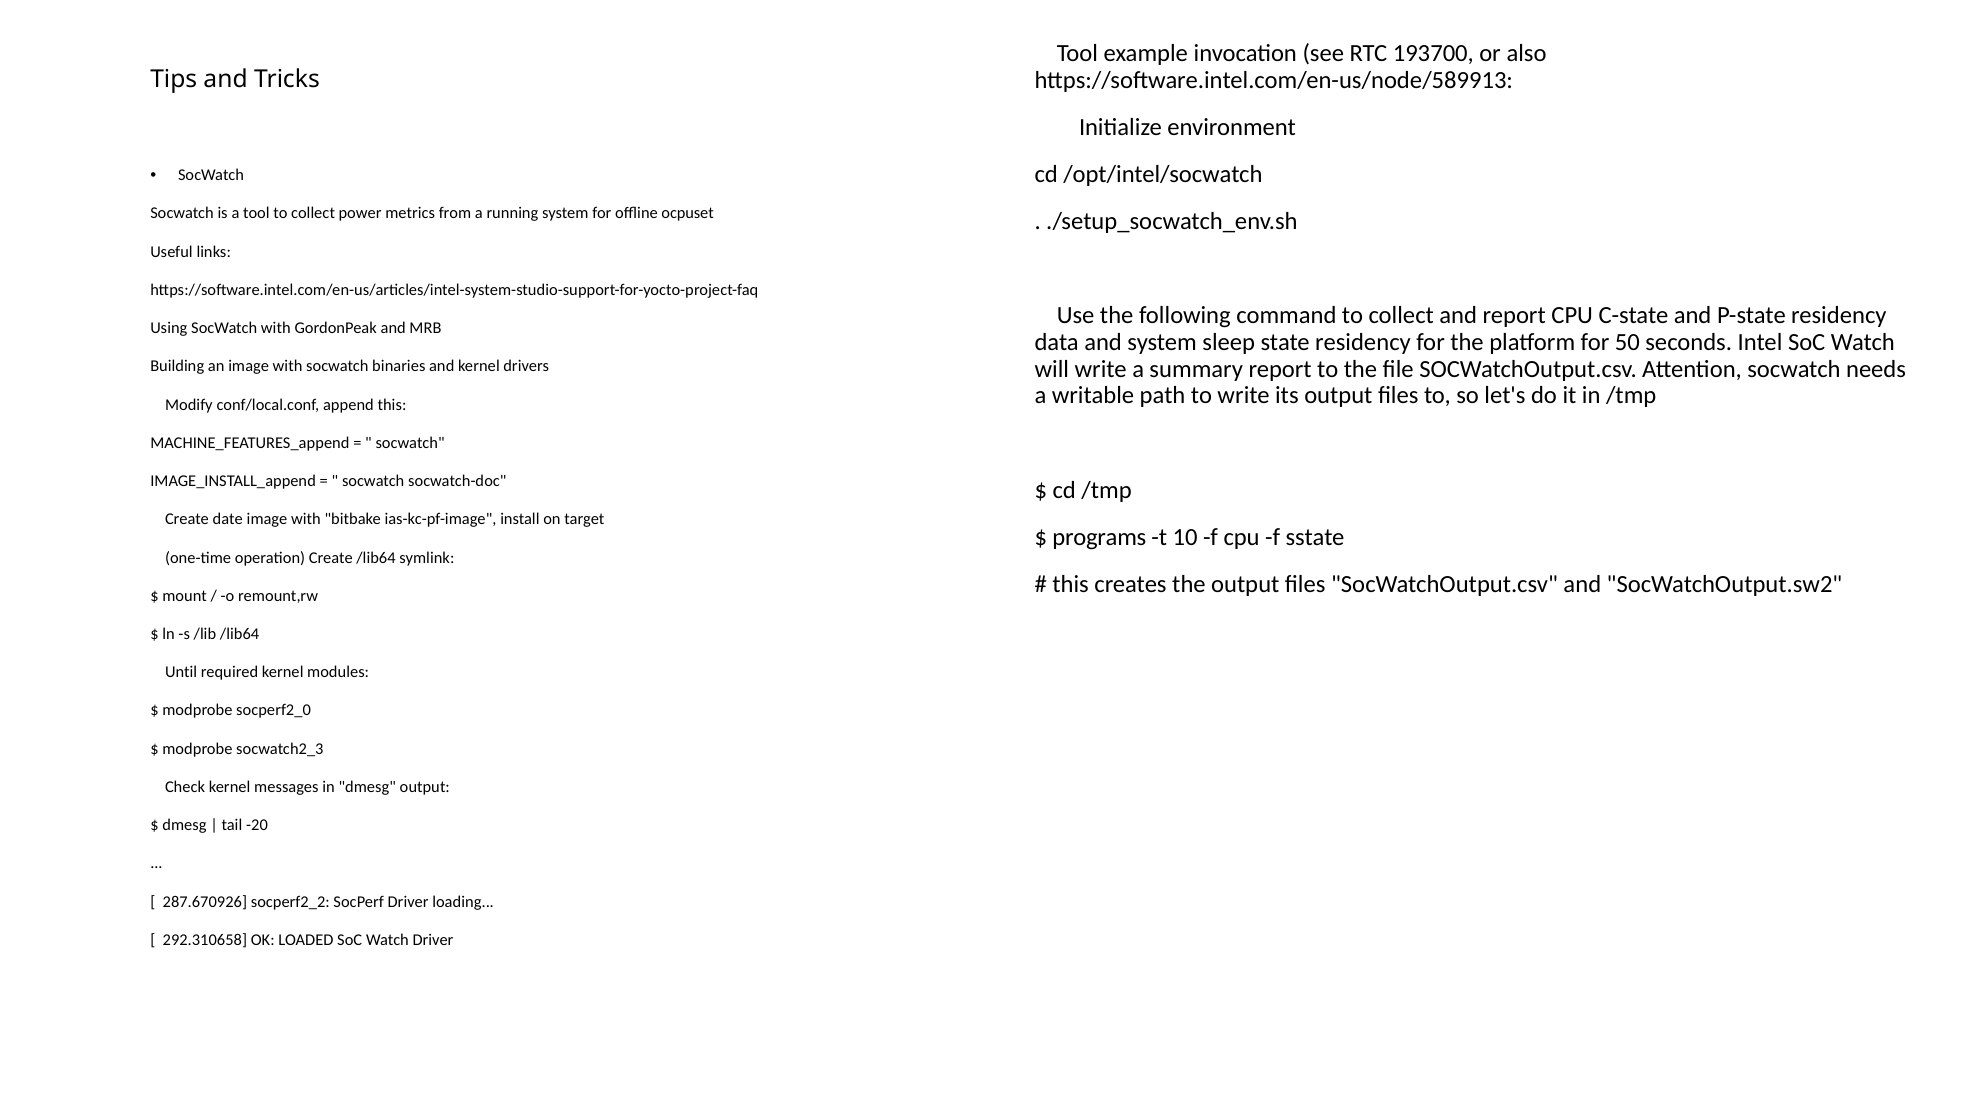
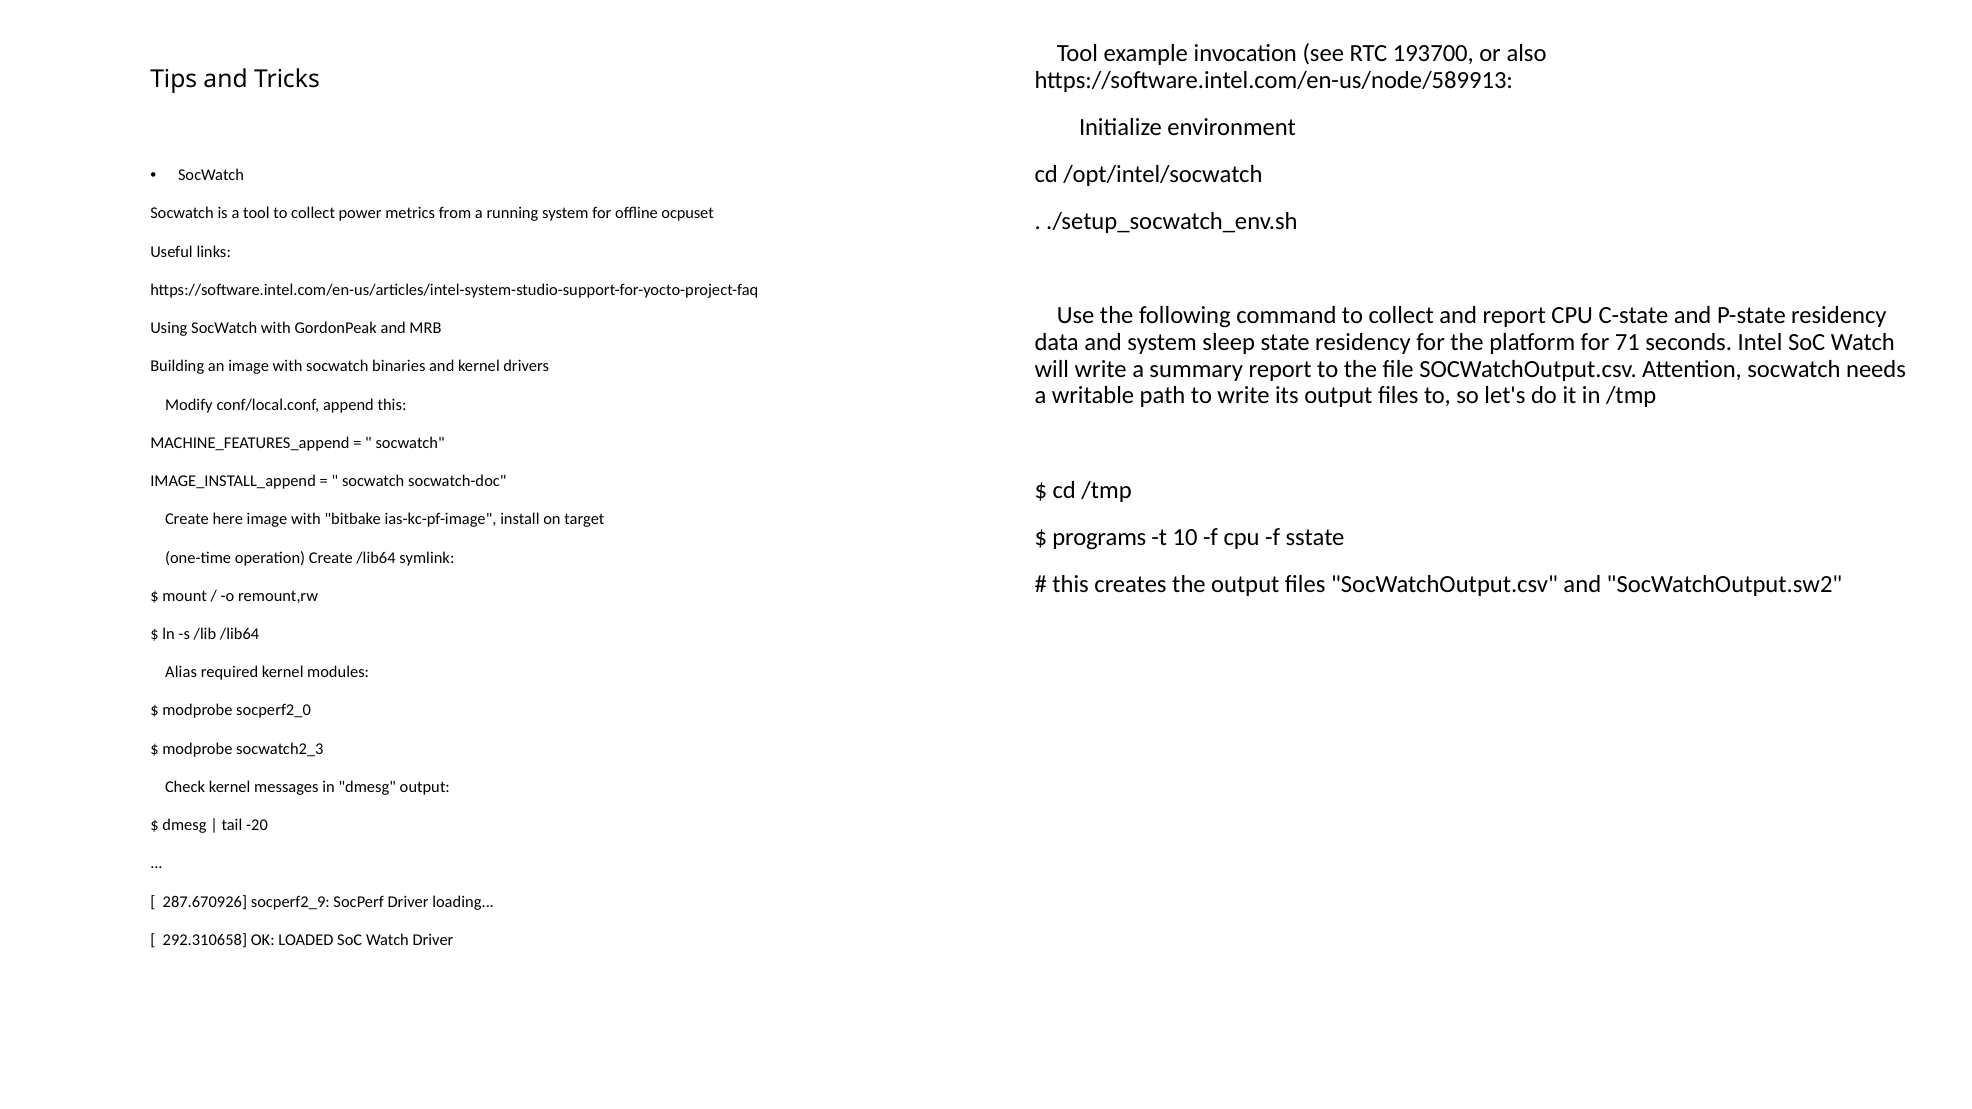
50: 50 -> 71 (1627, 342)
date: date -> here (228, 519)
Until: Until -> Alias (181, 672)
socperf2_2: socperf2_2 -> socperf2_9 (290, 902)
